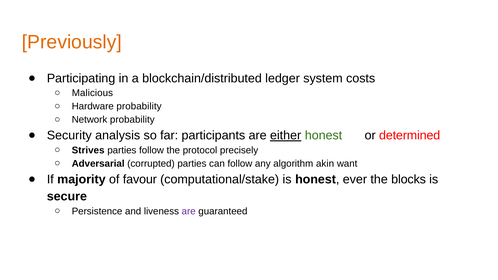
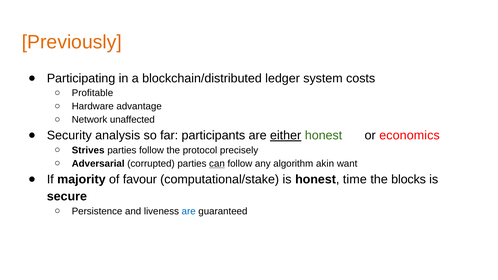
Malicious: Malicious -> Profitable (92, 93)
Hardware probability: probability -> advantage (139, 106)
Network probability: probability -> unaffected (132, 120)
determined: determined -> economics (410, 136)
can underline: none -> present (217, 164)
ever: ever -> time (355, 179)
are colour: purple -> blue (189, 211)
